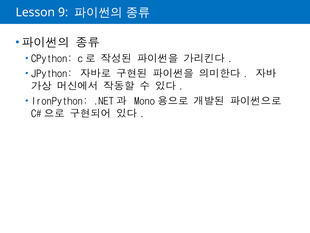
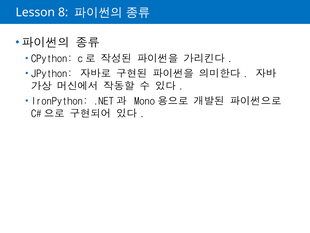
9: 9 -> 8 (63, 12)
